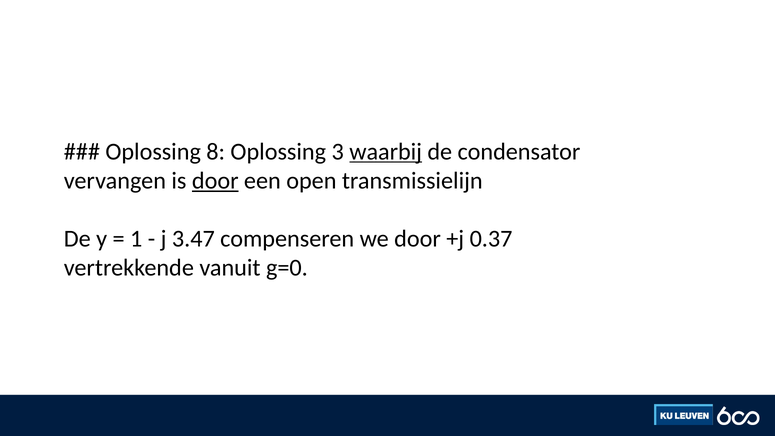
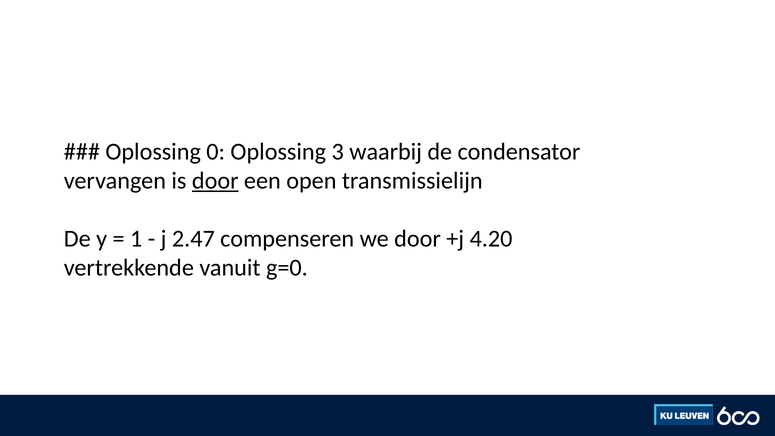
8: 8 -> 0 (216, 152)
waarbij underline: present -> none (386, 152)
3.47: 3.47 -> 2.47 (193, 239)
0.37: 0.37 -> 4.20 (491, 239)
